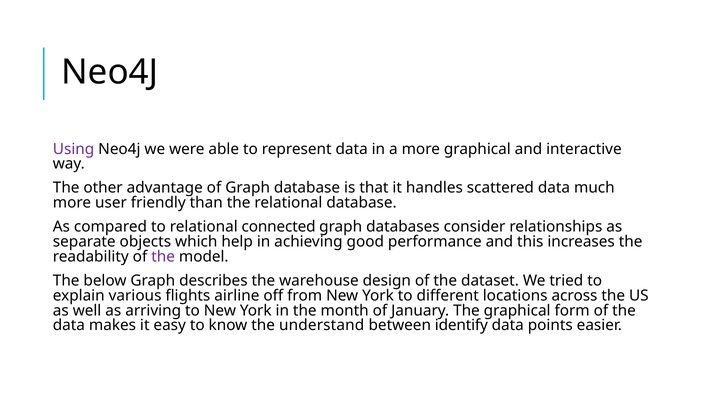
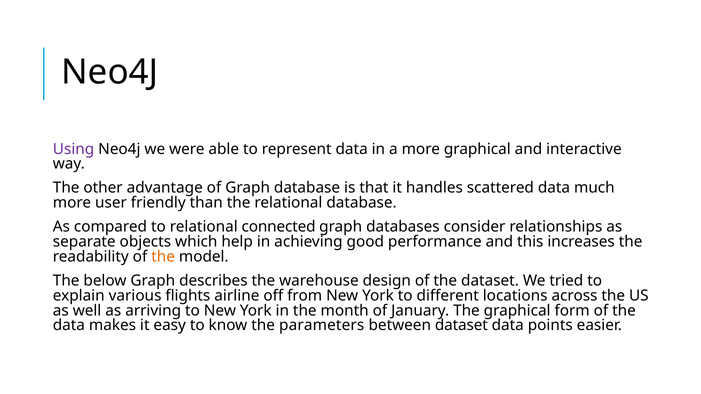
the colour: purple -> orange (163, 257)
understand: understand -> parameters (322, 326)
between identify: identify -> dataset (461, 326)
